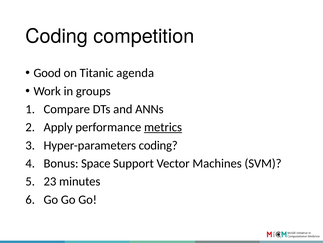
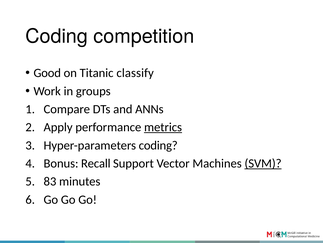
agenda: agenda -> classify (135, 73)
Space: Space -> Recall (96, 163)
SVM underline: none -> present (263, 163)
23: 23 -> 83 (50, 181)
